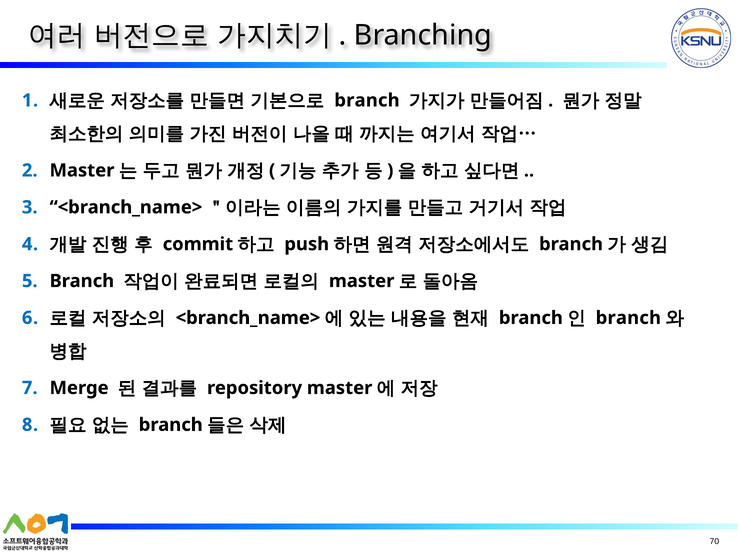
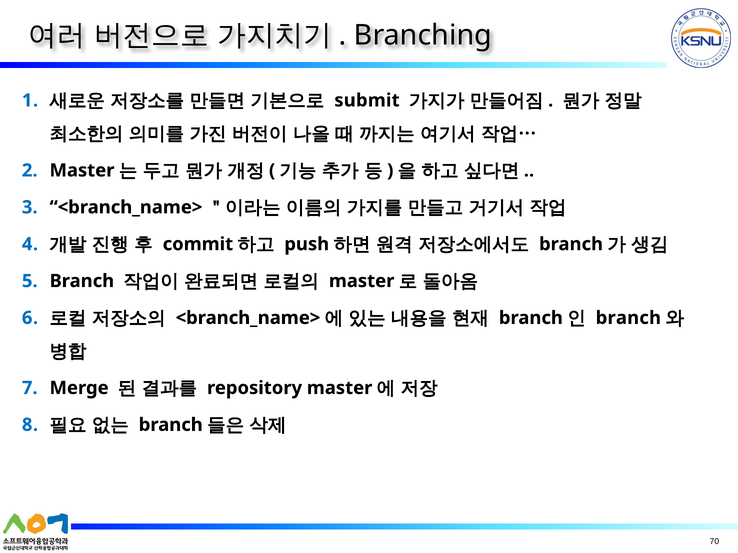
branch: branch -> submit (367, 100)
